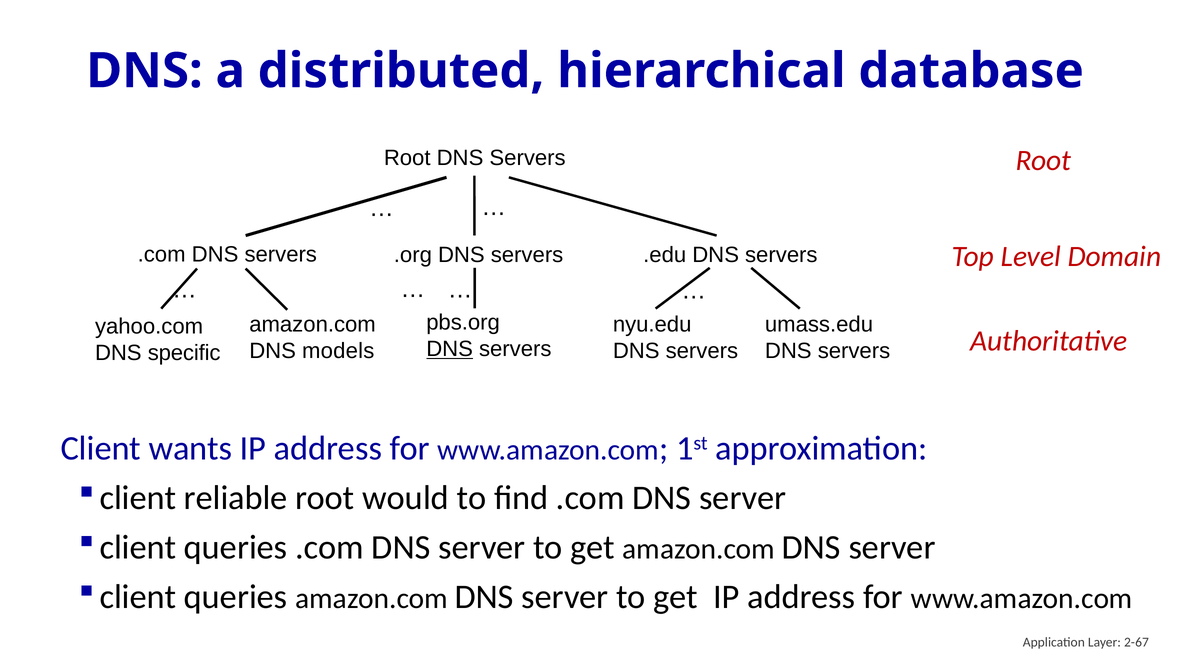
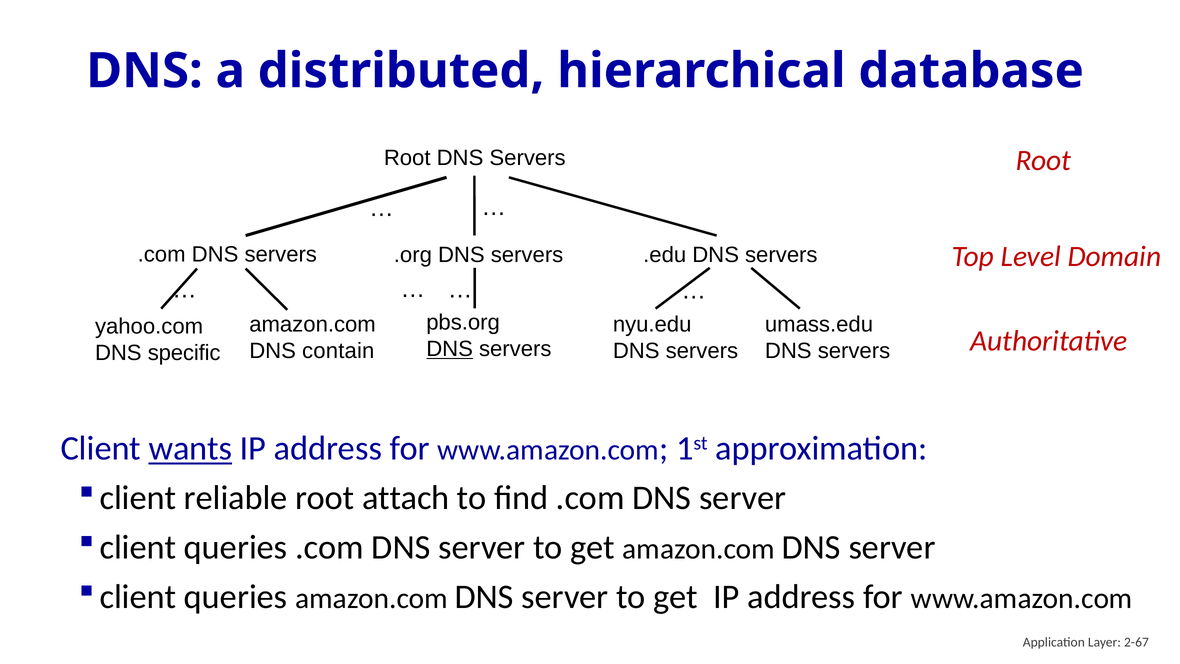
models: models -> contain (338, 351)
wants underline: none -> present (190, 448)
would: would -> attach (406, 498)
